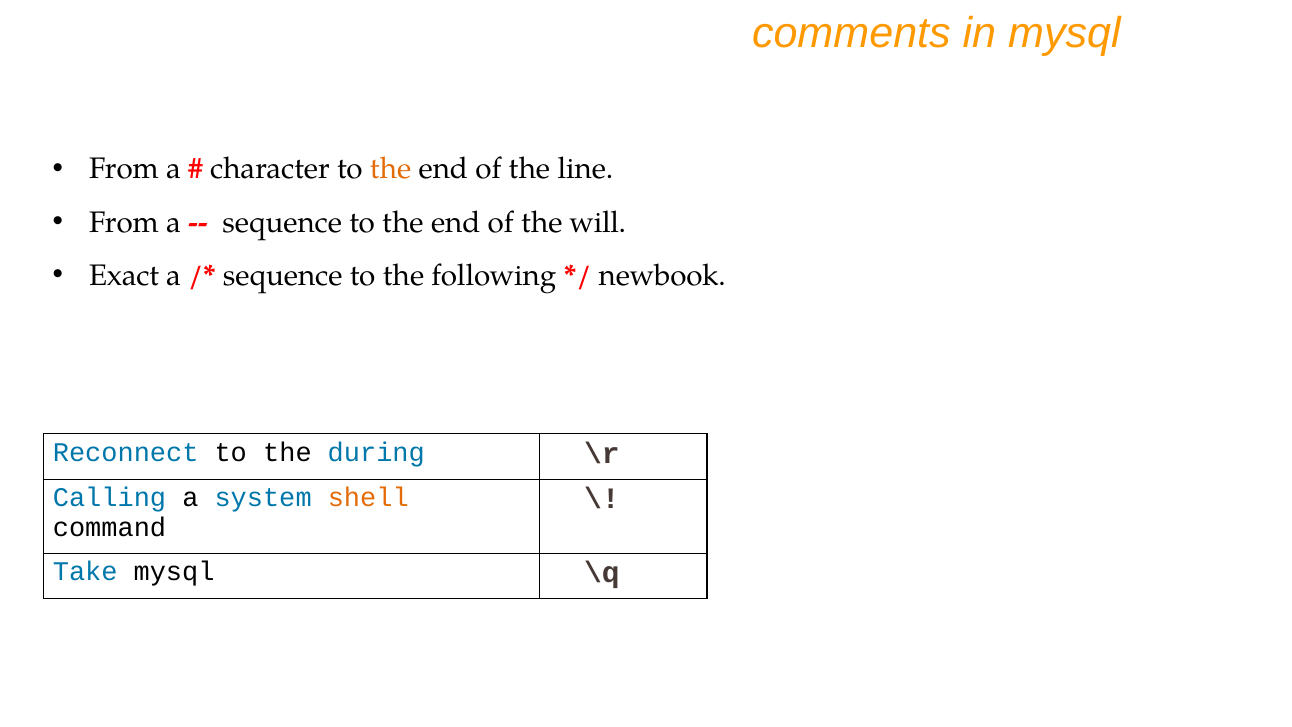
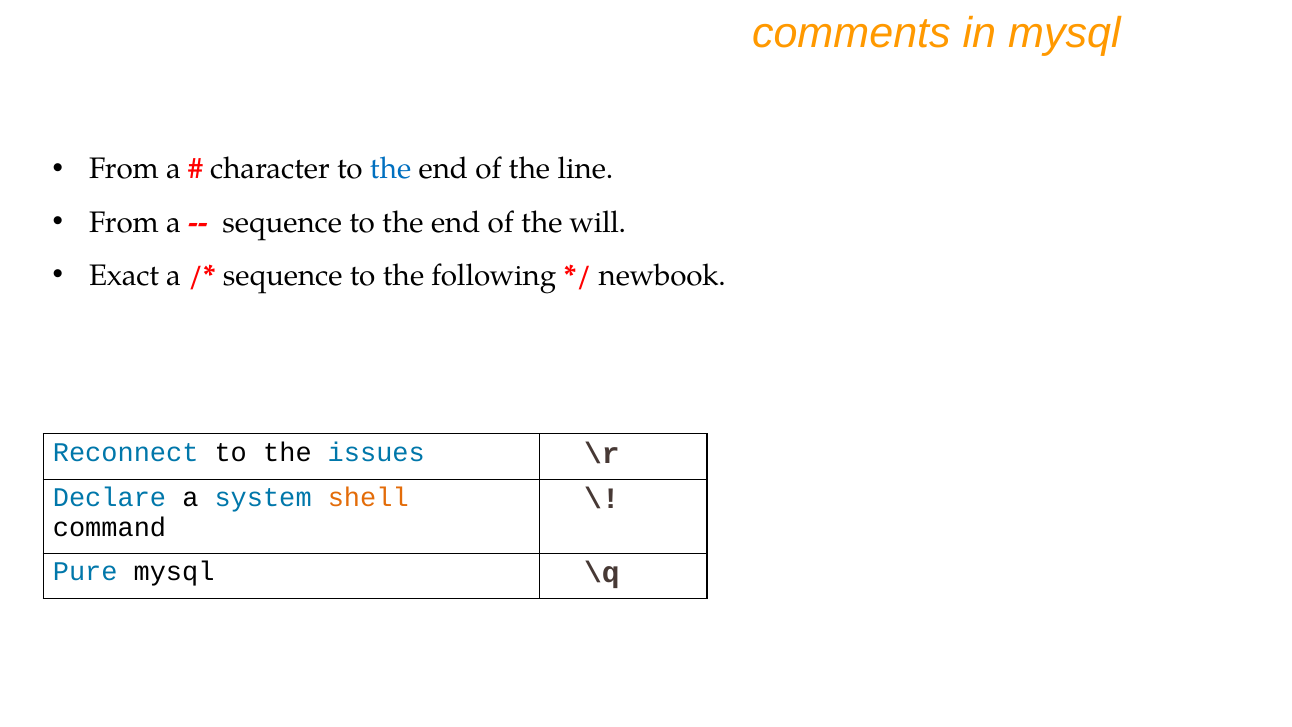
the colour: orange -> blue (391, 169)
during: during -> issues (376, 452)
Calling: Calling -> Declare (110, 497)
Take: Take -> Pure (85, 572)
